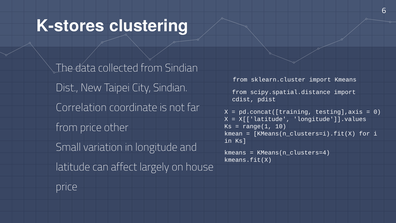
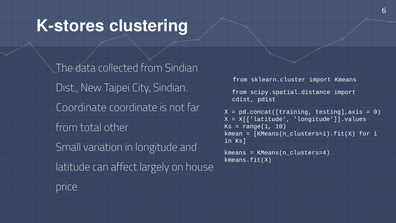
Correlation: Correlation -> Coordinate (81, 107)
from price: price -> total (91, 127)
